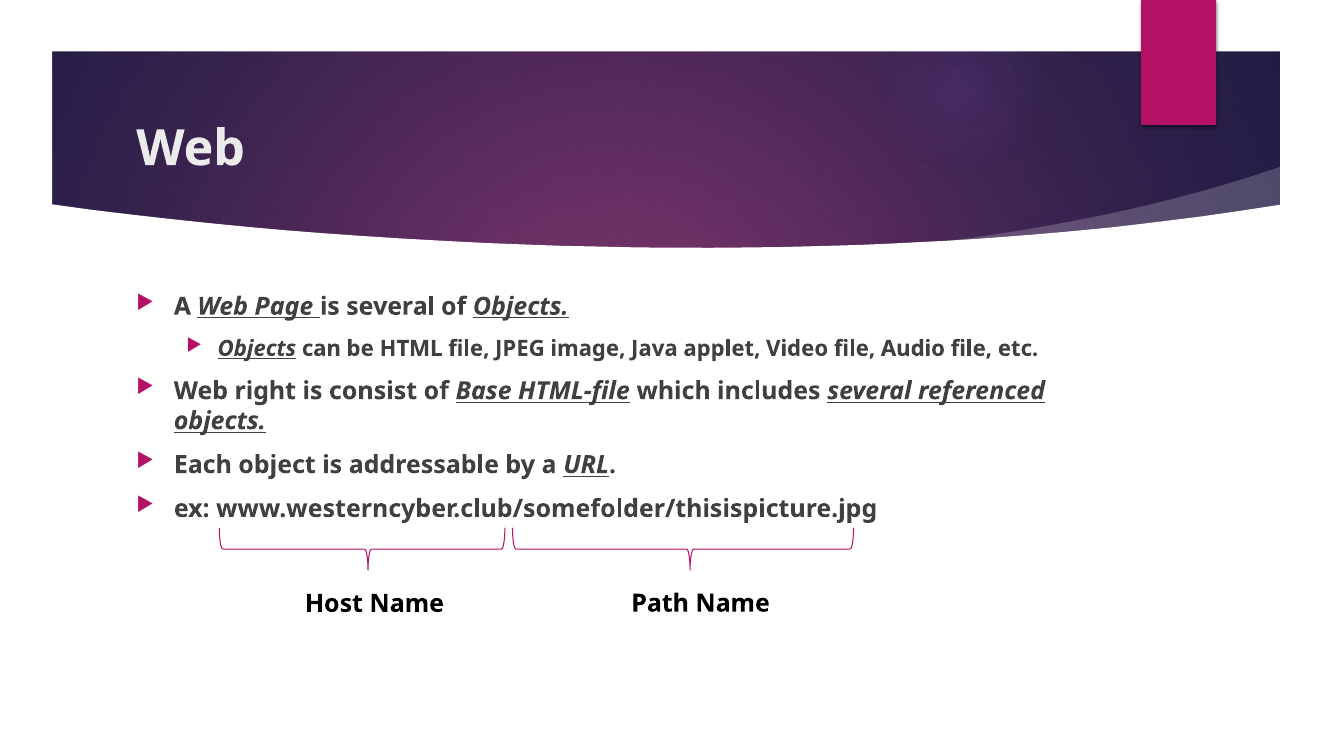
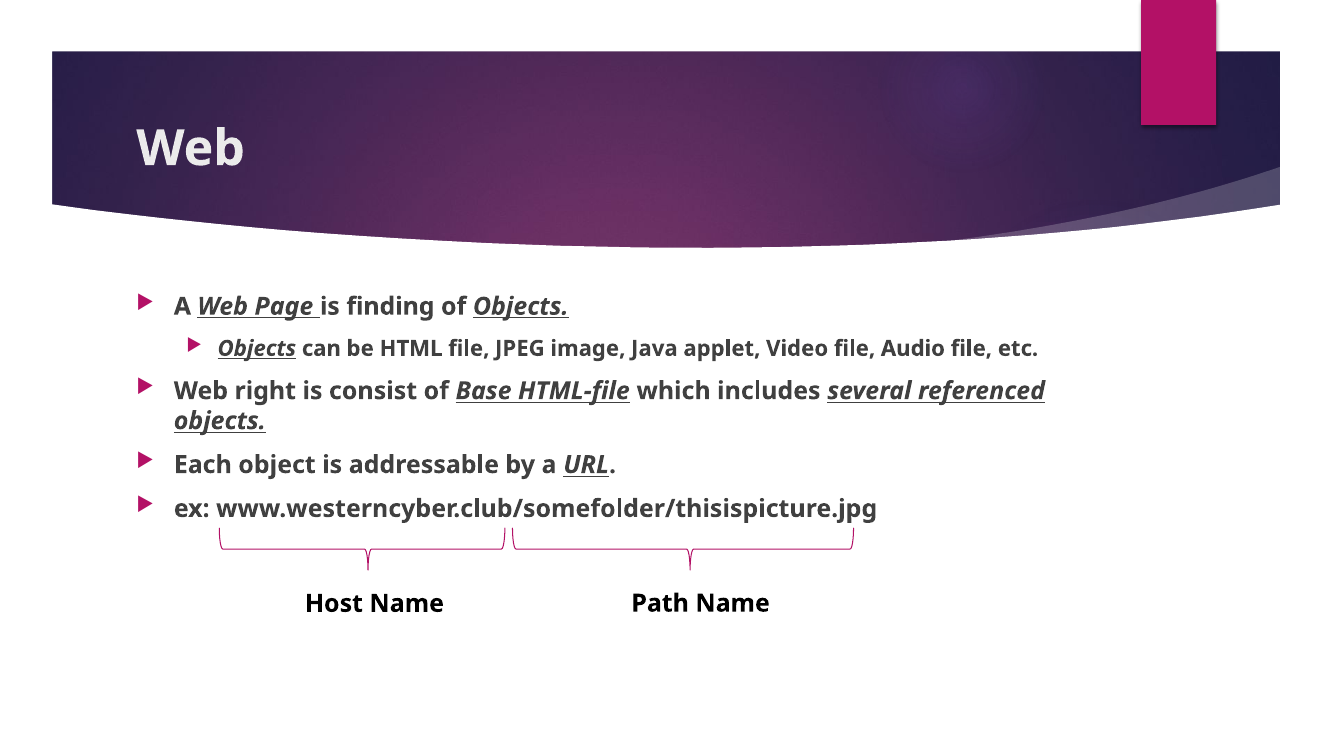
is several: several -> finding (390, 306)
